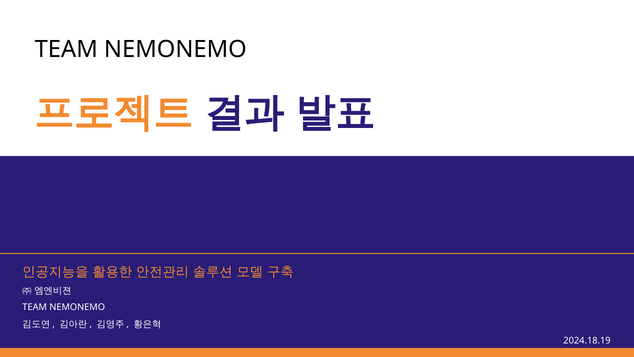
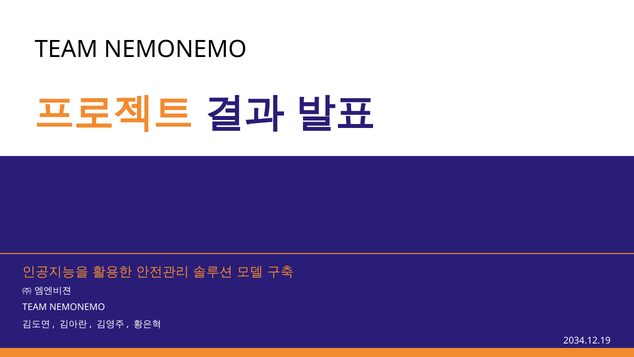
2024.18.19: 2024.18.19 -> 2034.12.19 (587, 340)
